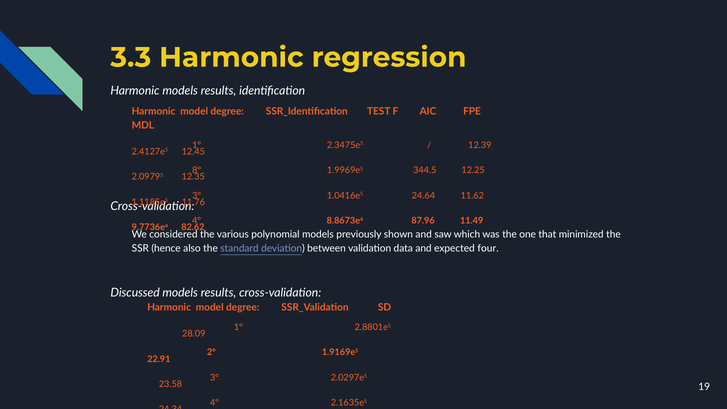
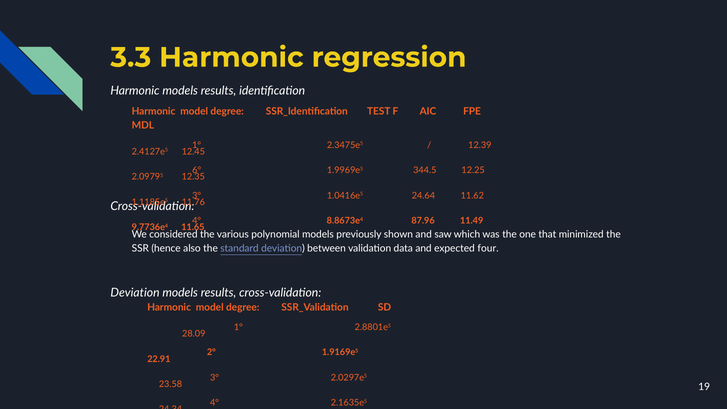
8°: 8° -> 6° (197, 170)
82.62: 82.62 -> 11.65 (193, 227)
Discussed: Discussed -> Deviation (135, 293)
